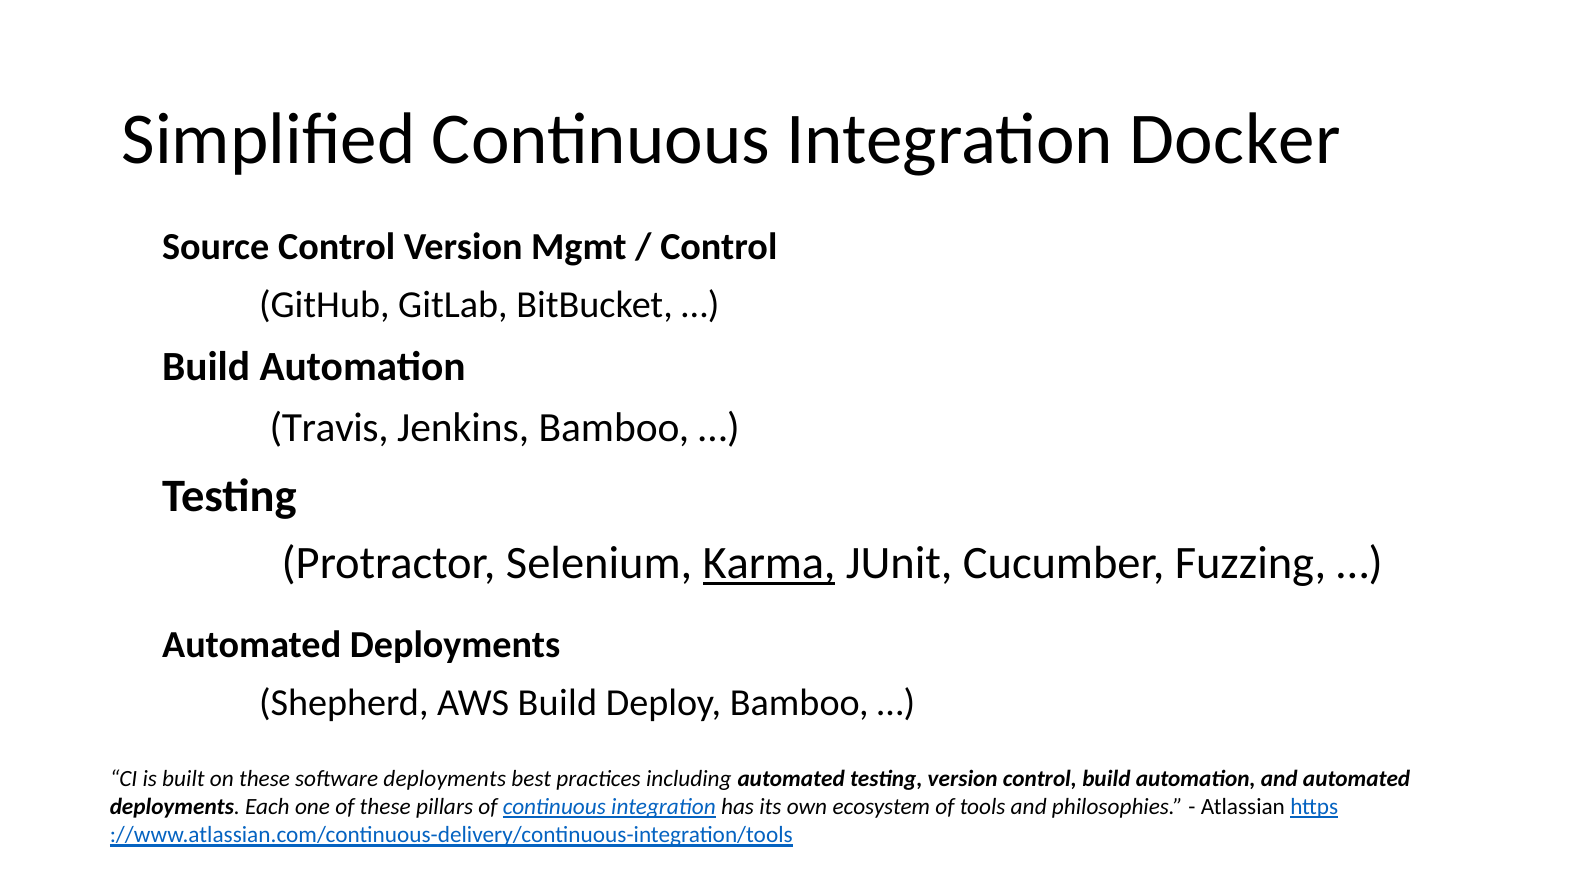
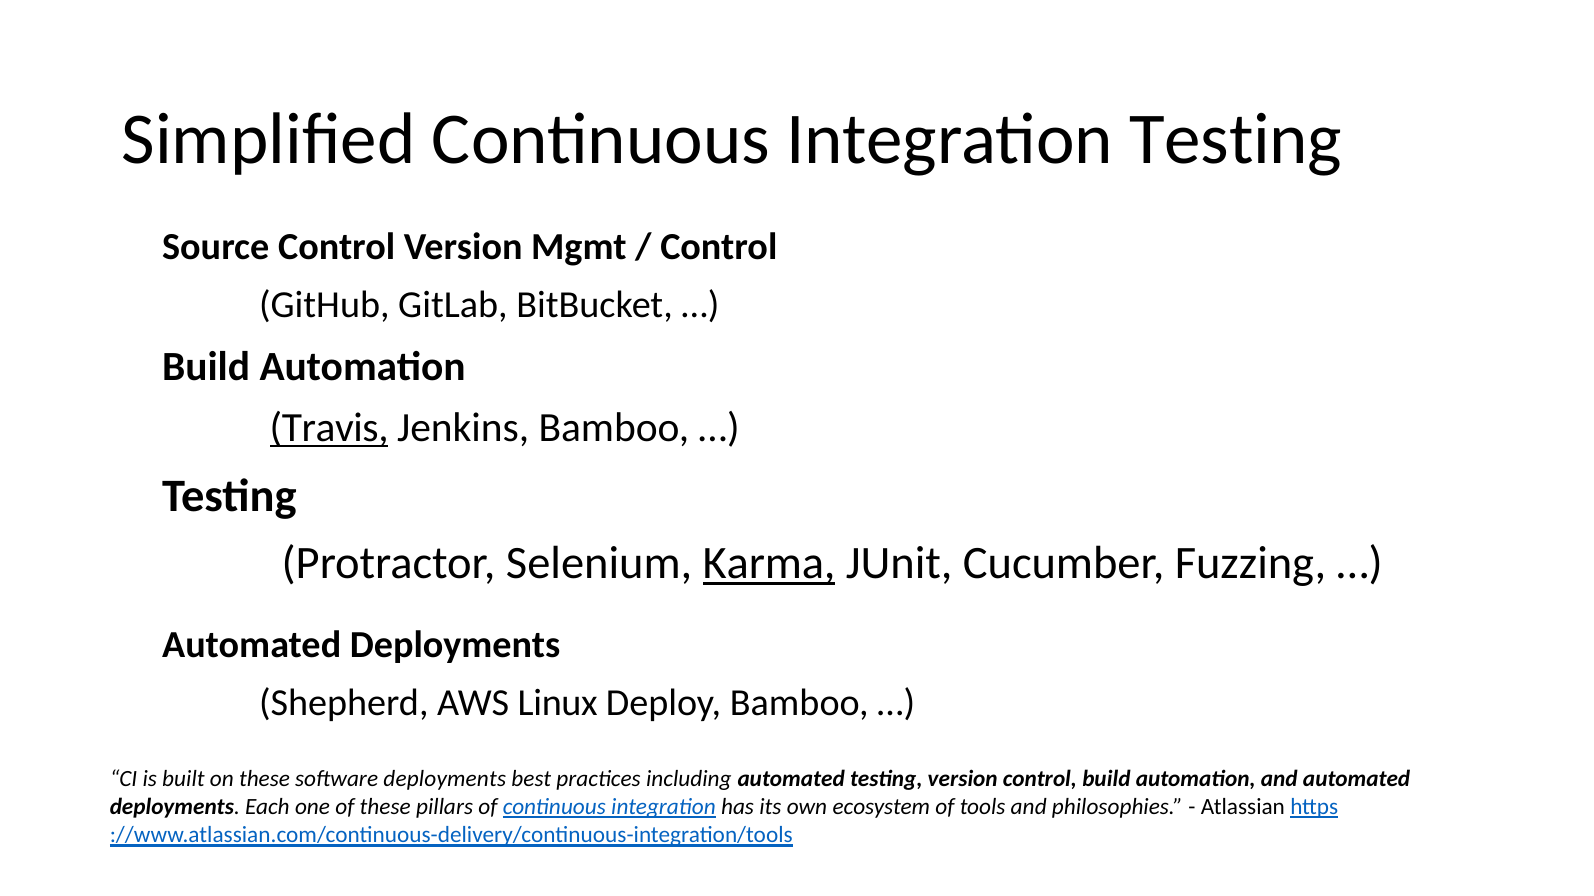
Integration Docker: Docker -> Testing (1236, 139)
Travis underline: none -> present (329, 428)
AWS Build: Build -> Linux (558, 703)
